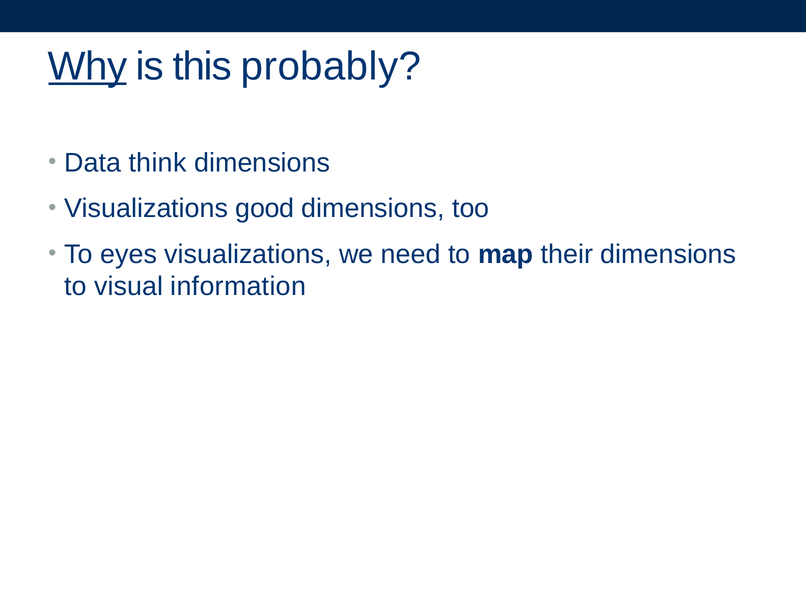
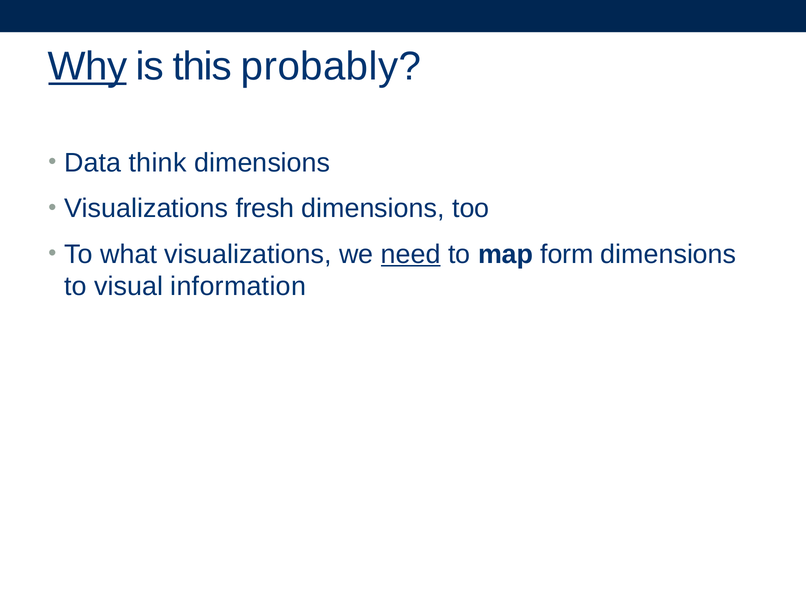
good: good -> fresh (265, 209)
eyes: eyes -> what (129, 254)
need underline: none -> present (411, 254)
their: their -> form (567, 254)
